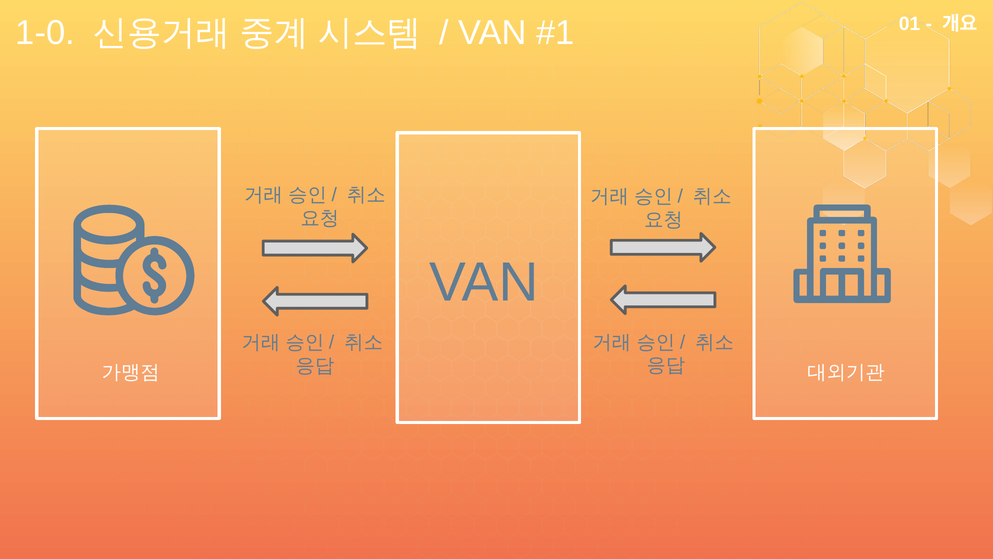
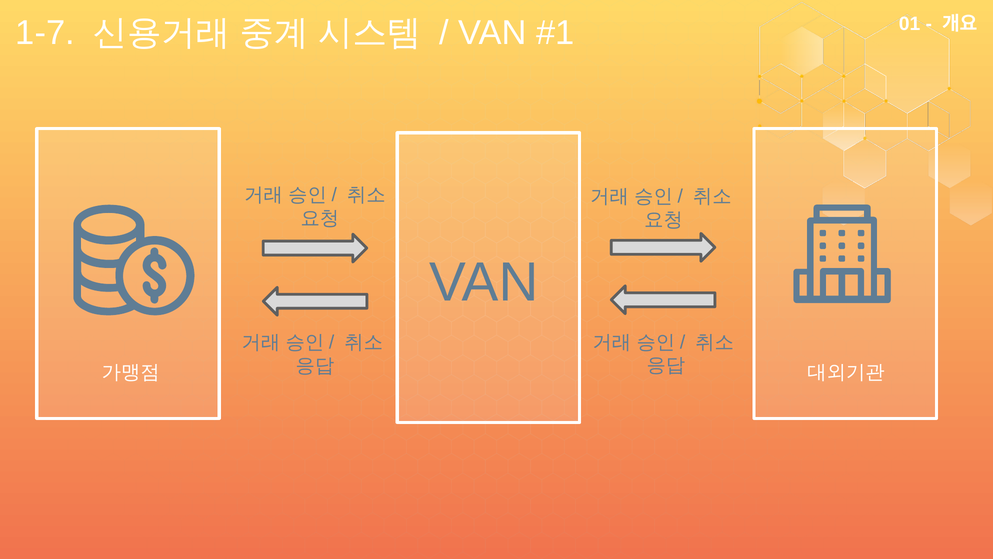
1-0: 1-0 -> 1-7 (45, 33)
